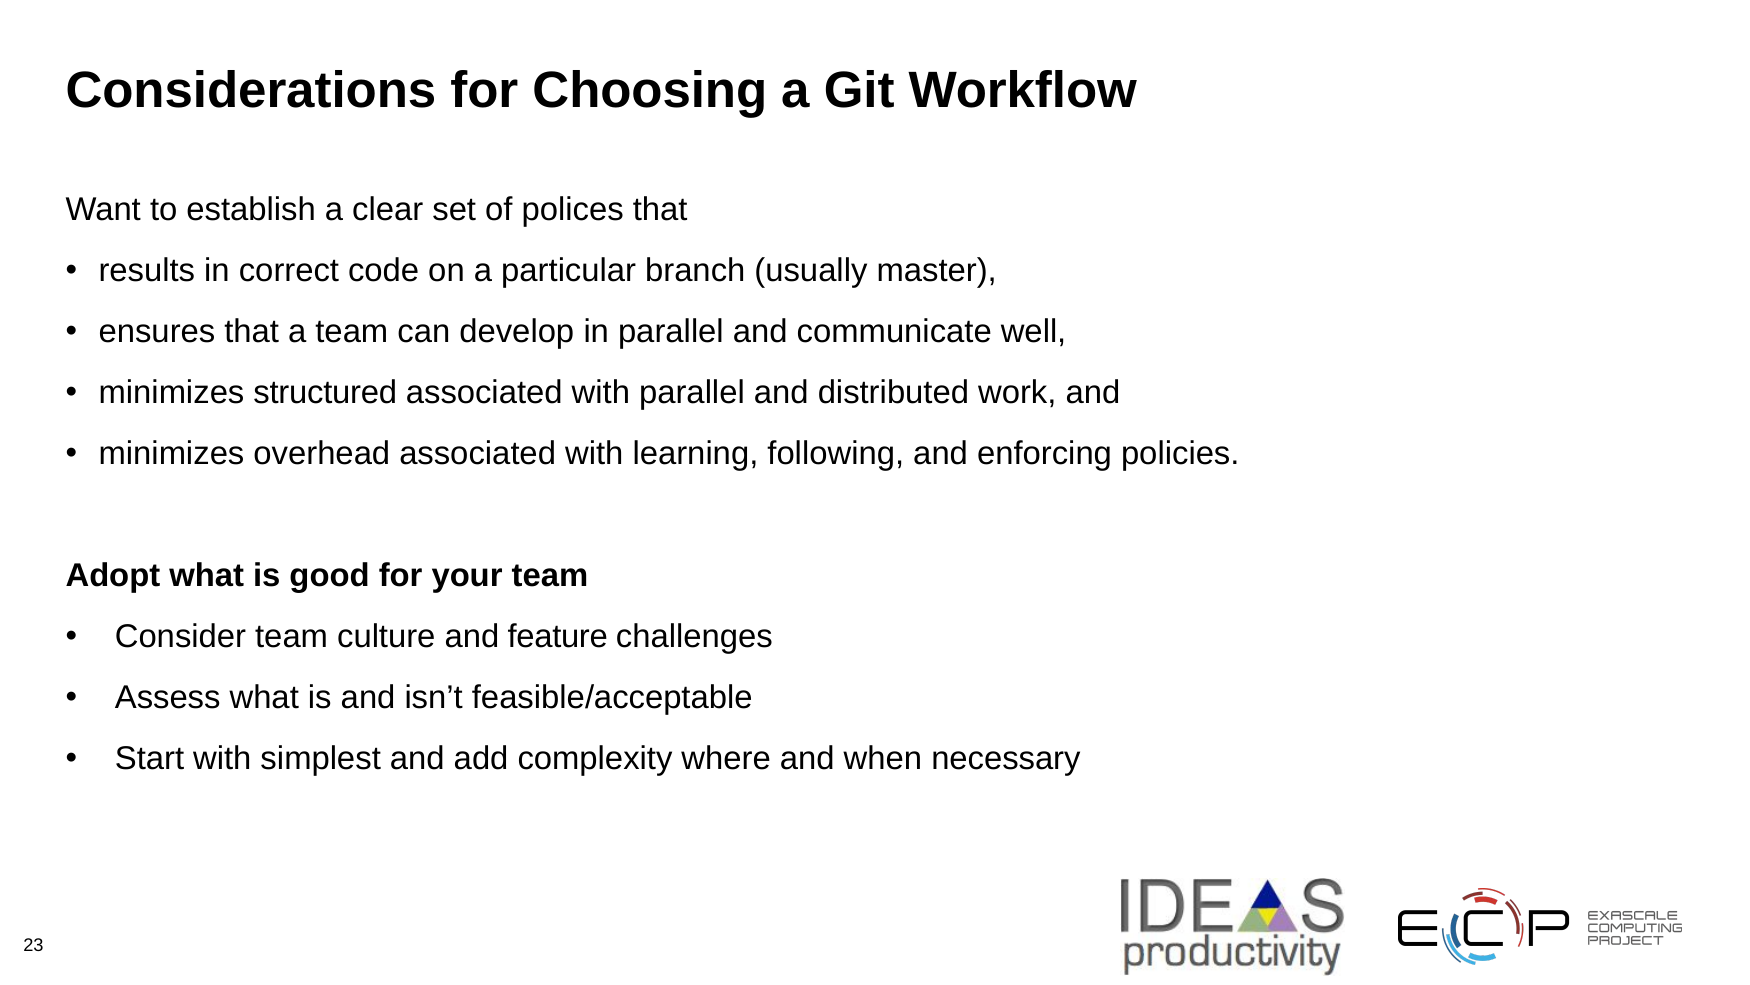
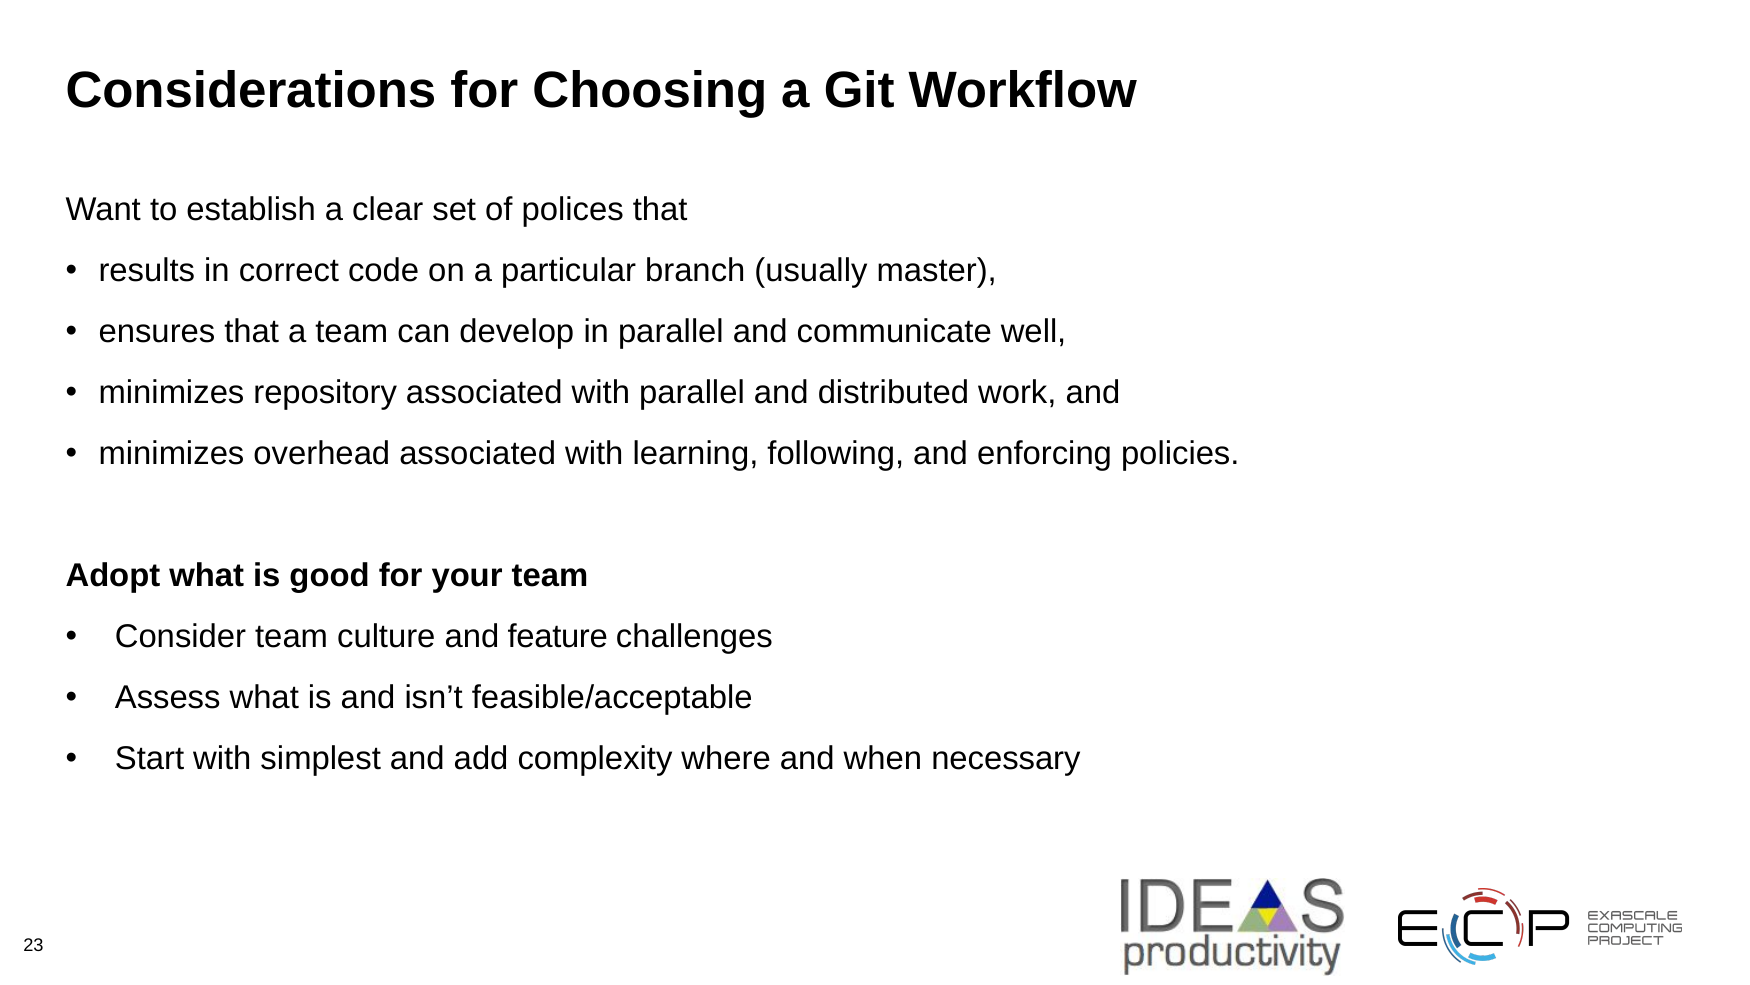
structured: structured -> repository (325, 393)
